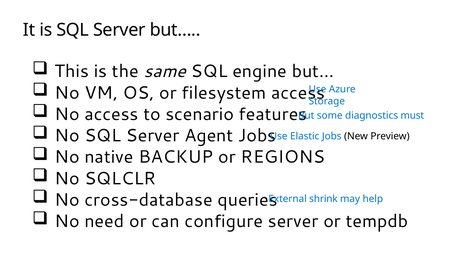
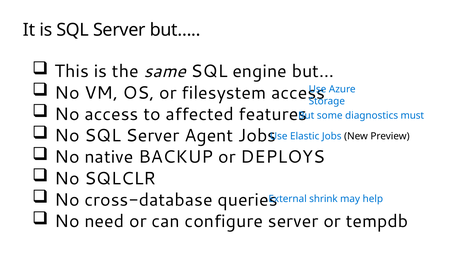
scenario: scenario -> affected (200, 114)
REGIONS: REGIONS -> DEPLOYS (283, 157)
